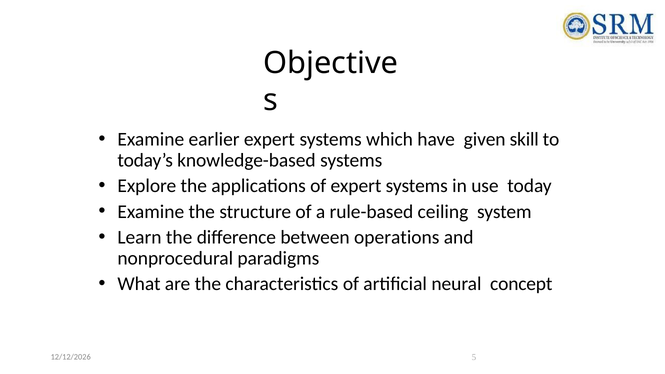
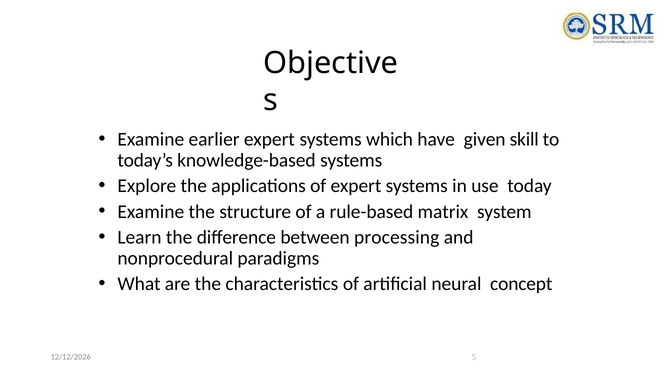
ceiling: ceiling -> matrix (443, 212)
operations: operations -> processing (397, 237)
